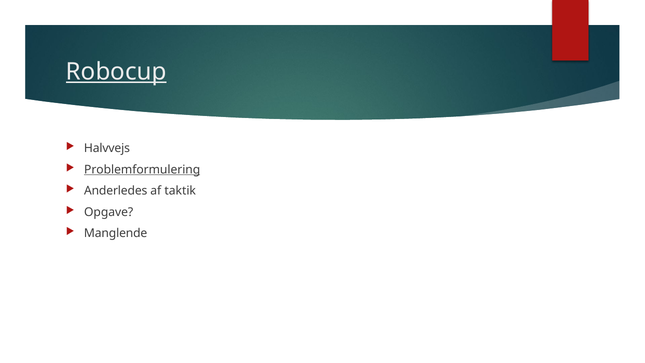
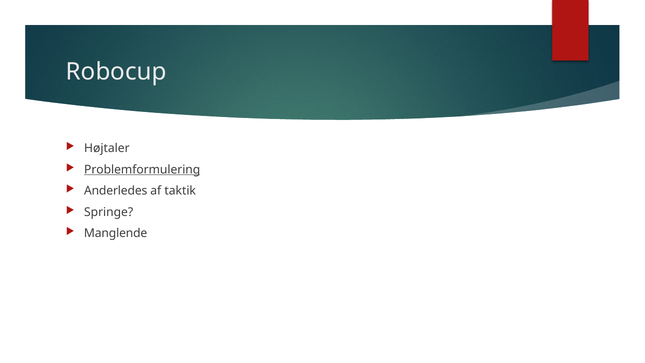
Robocup underline: present -> none (116, 72)
Halvvejs: Halvvejs -> Højtaler (107, 148)
Opgave: Opgave -> Springe (109, 212)
